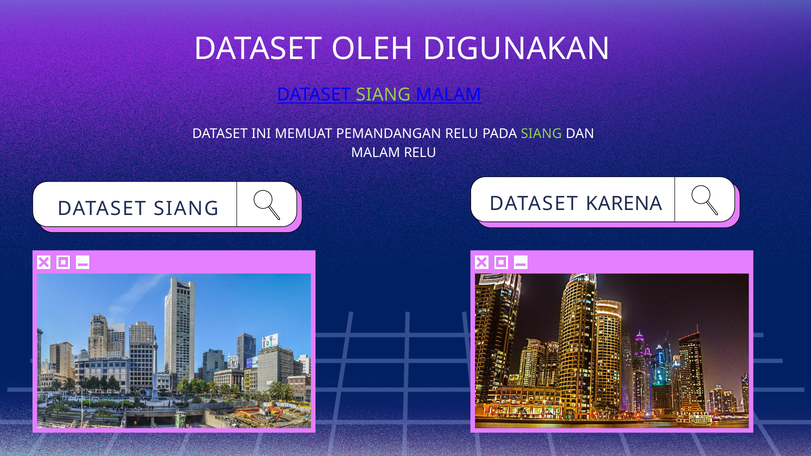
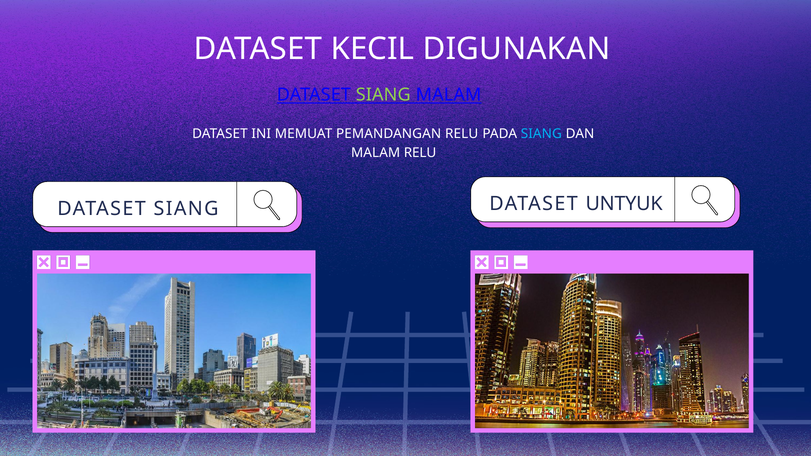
OLEH: OLEH -> KECIL (372, 49)
SIANG colour: light green -> light blue (541, 134)
KARENA: KARENA -> UNTYUK (624, 204)
